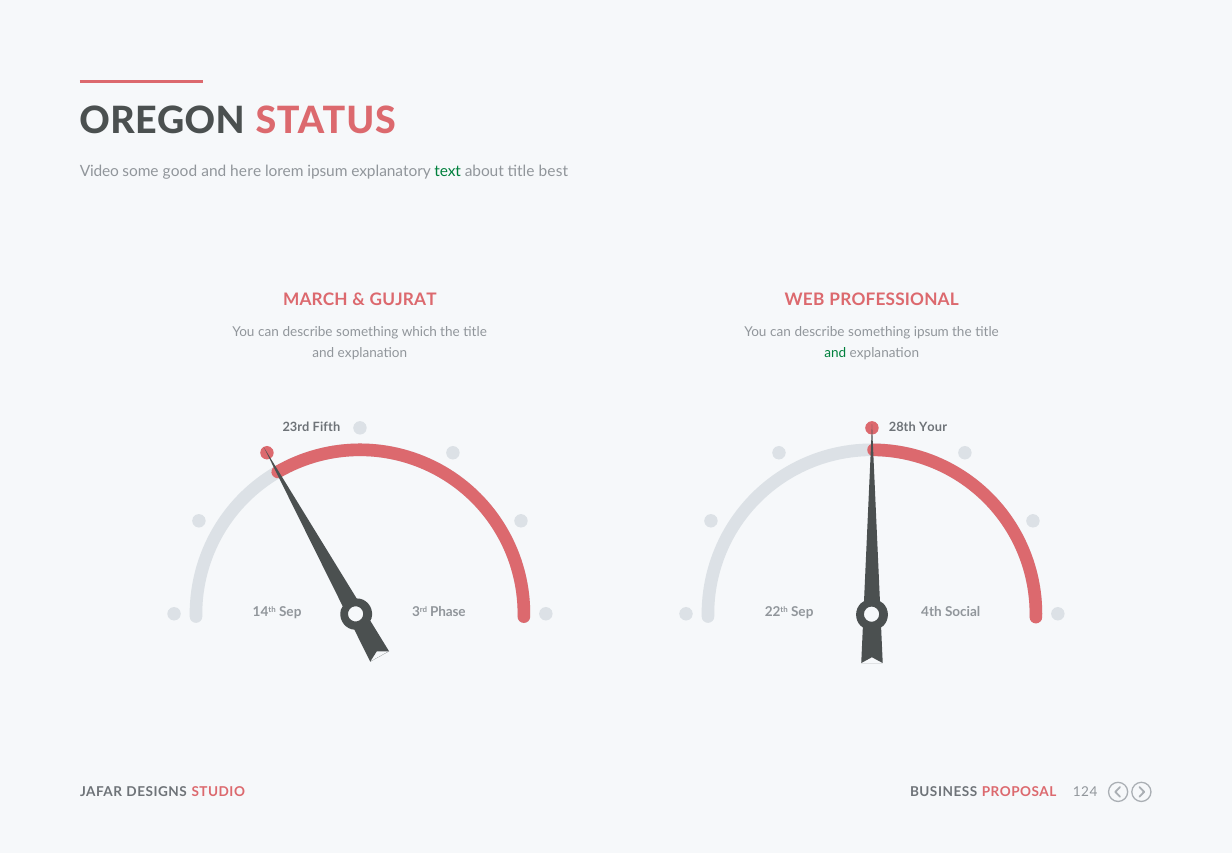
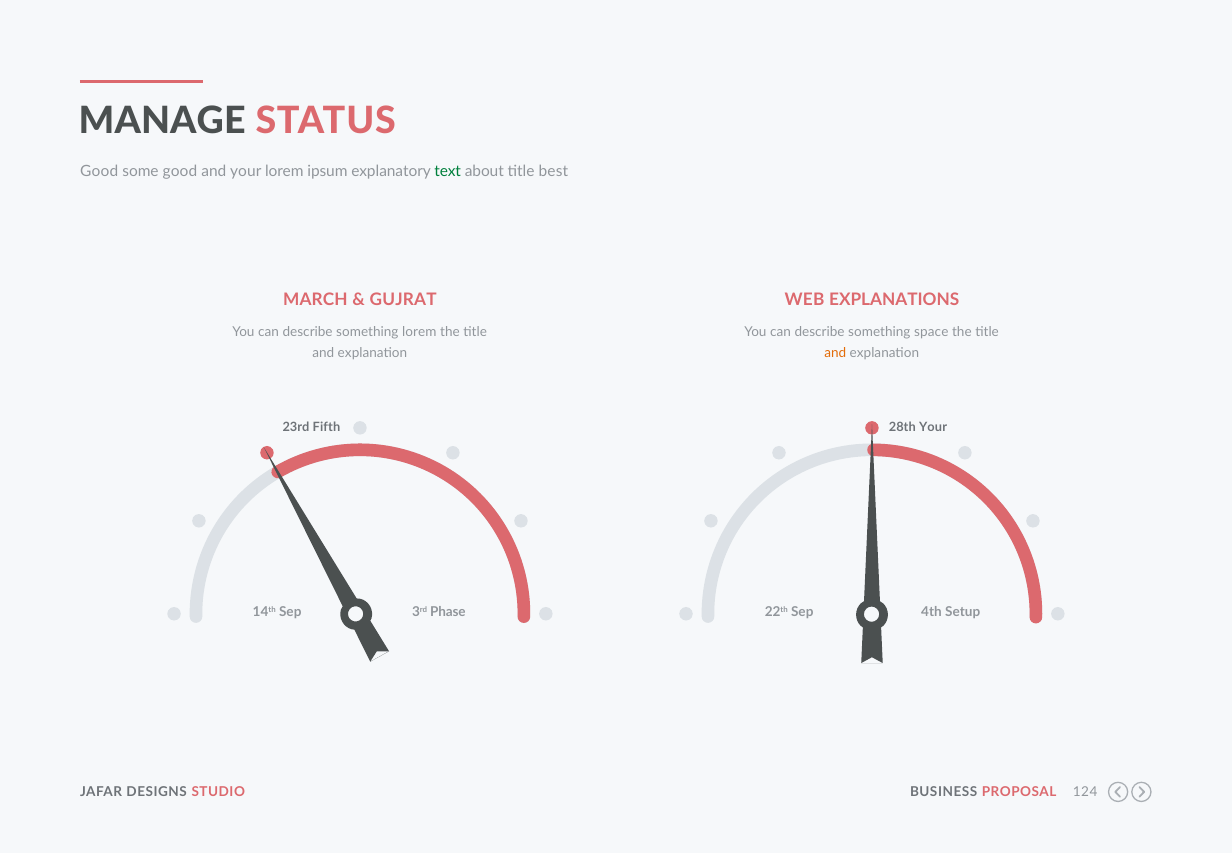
OREGON: OREGON -> MANAGE (162, 121)
Video: Video -> Good (99, 171)
and here: here -> your (246, 171)
PROFESSIONAL: PROFESSIONAL -> EXPLANATIONS (894, 300)
something which: which -> lorem (419, 332)
something ipsum: ipsum -> space (931, 332)
and colour: green -> orange (835, 353)
Social: Social -> Setup (963, 612)
